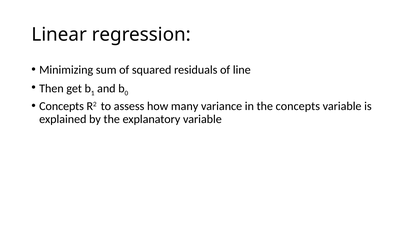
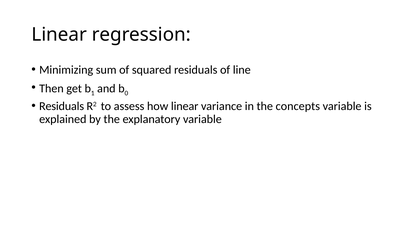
Concepts: Concepts -> Residuals (62, 106)
how many: many -> linear (185, 106)
